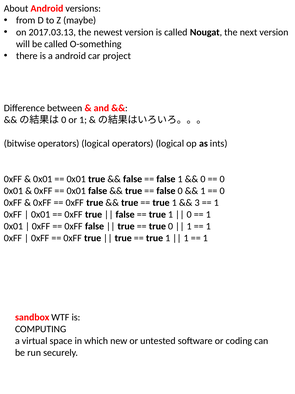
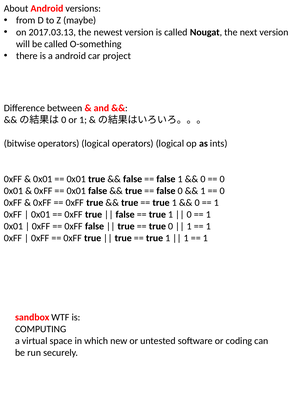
3: 3 -> 0 (197, 202)
